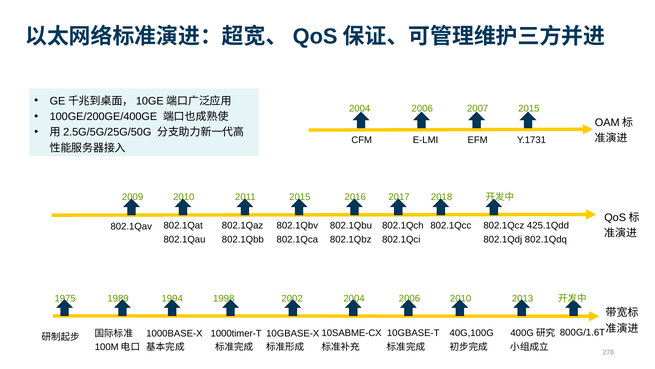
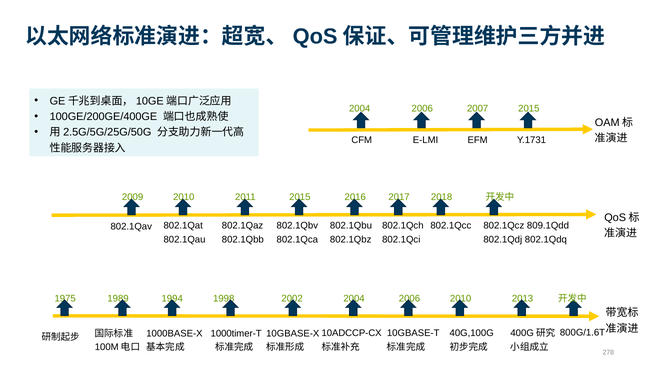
425.1Qdd: 425.1Qdd -> 809.1Qdd (548, 225)
10SABME-CX: 10SABME-CX -> 10ADCCP-CX (352, 333)
